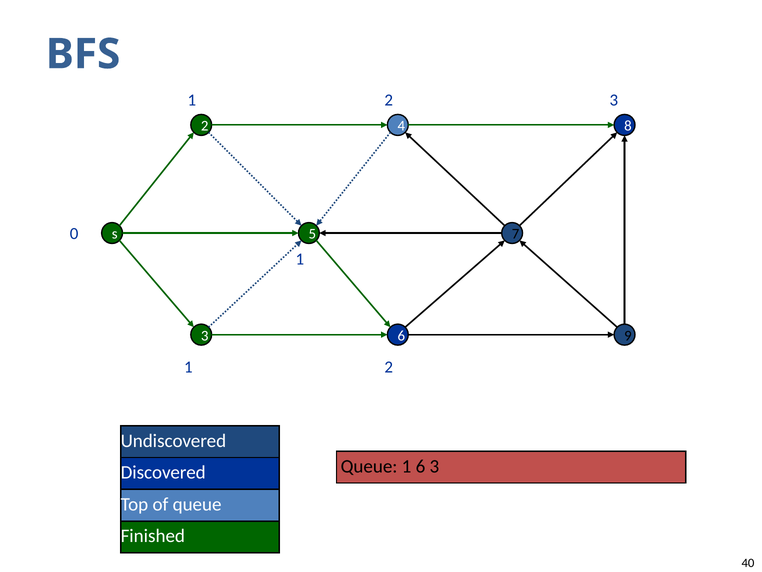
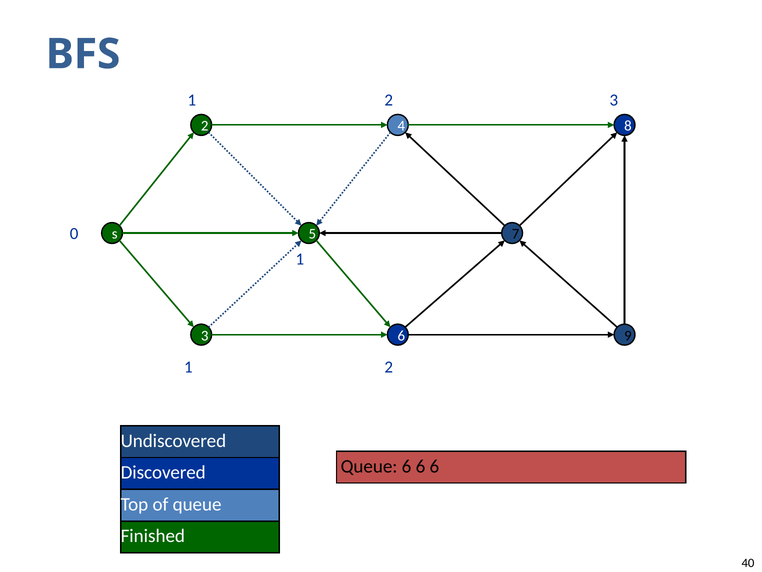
Queue 1: 1 -> 6 (407, 466)
3: 3 -> 6 (434, 466)
